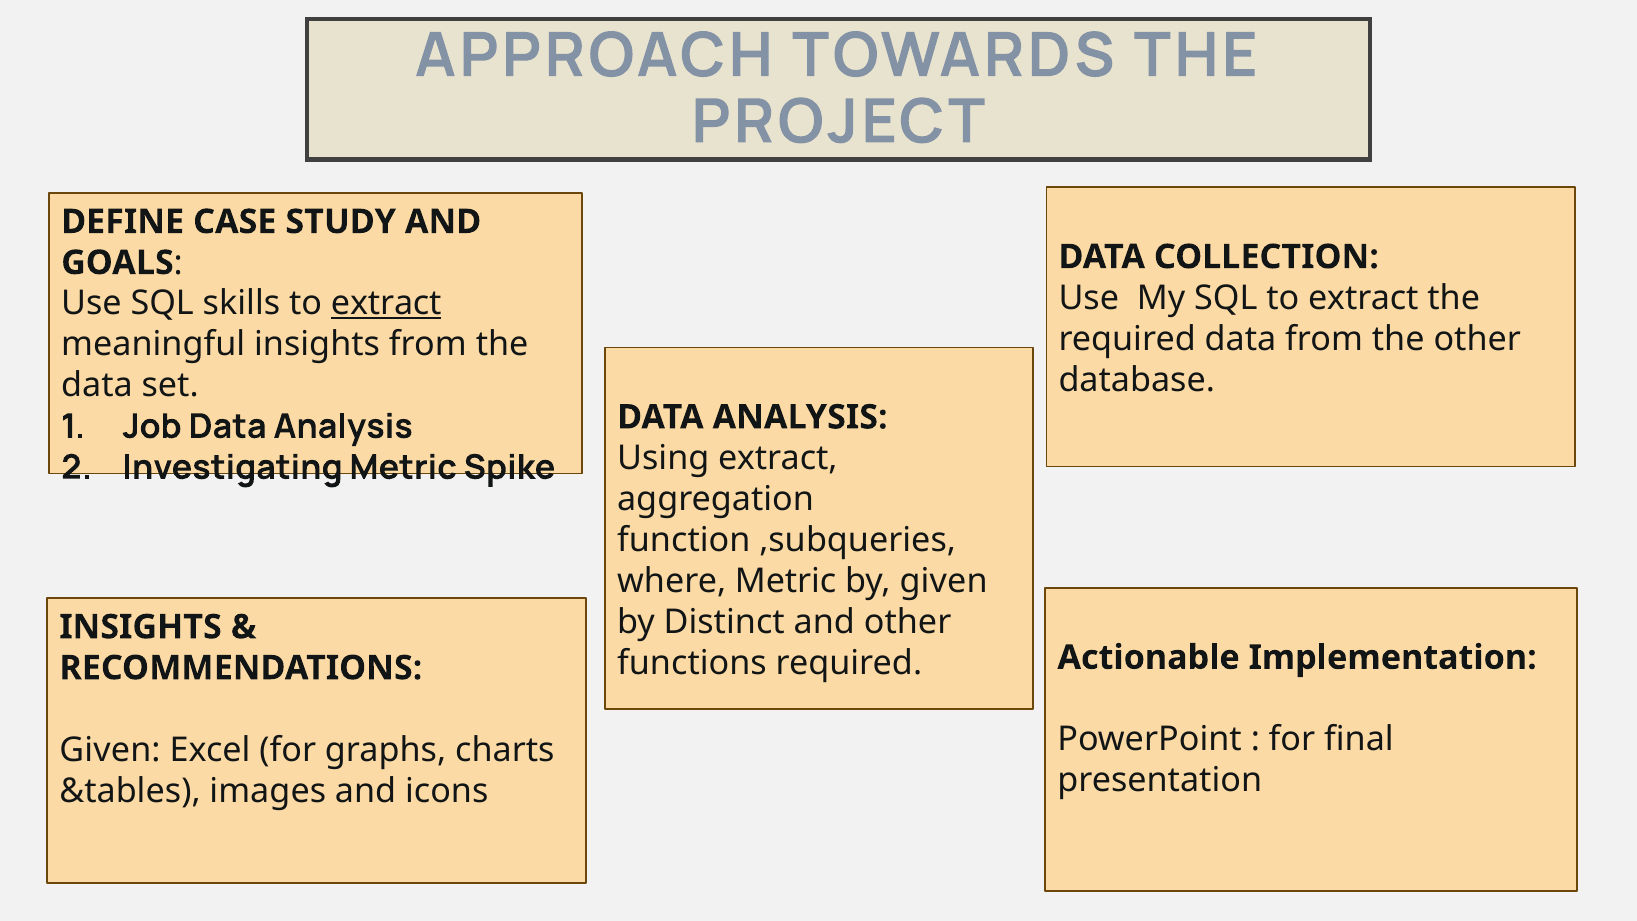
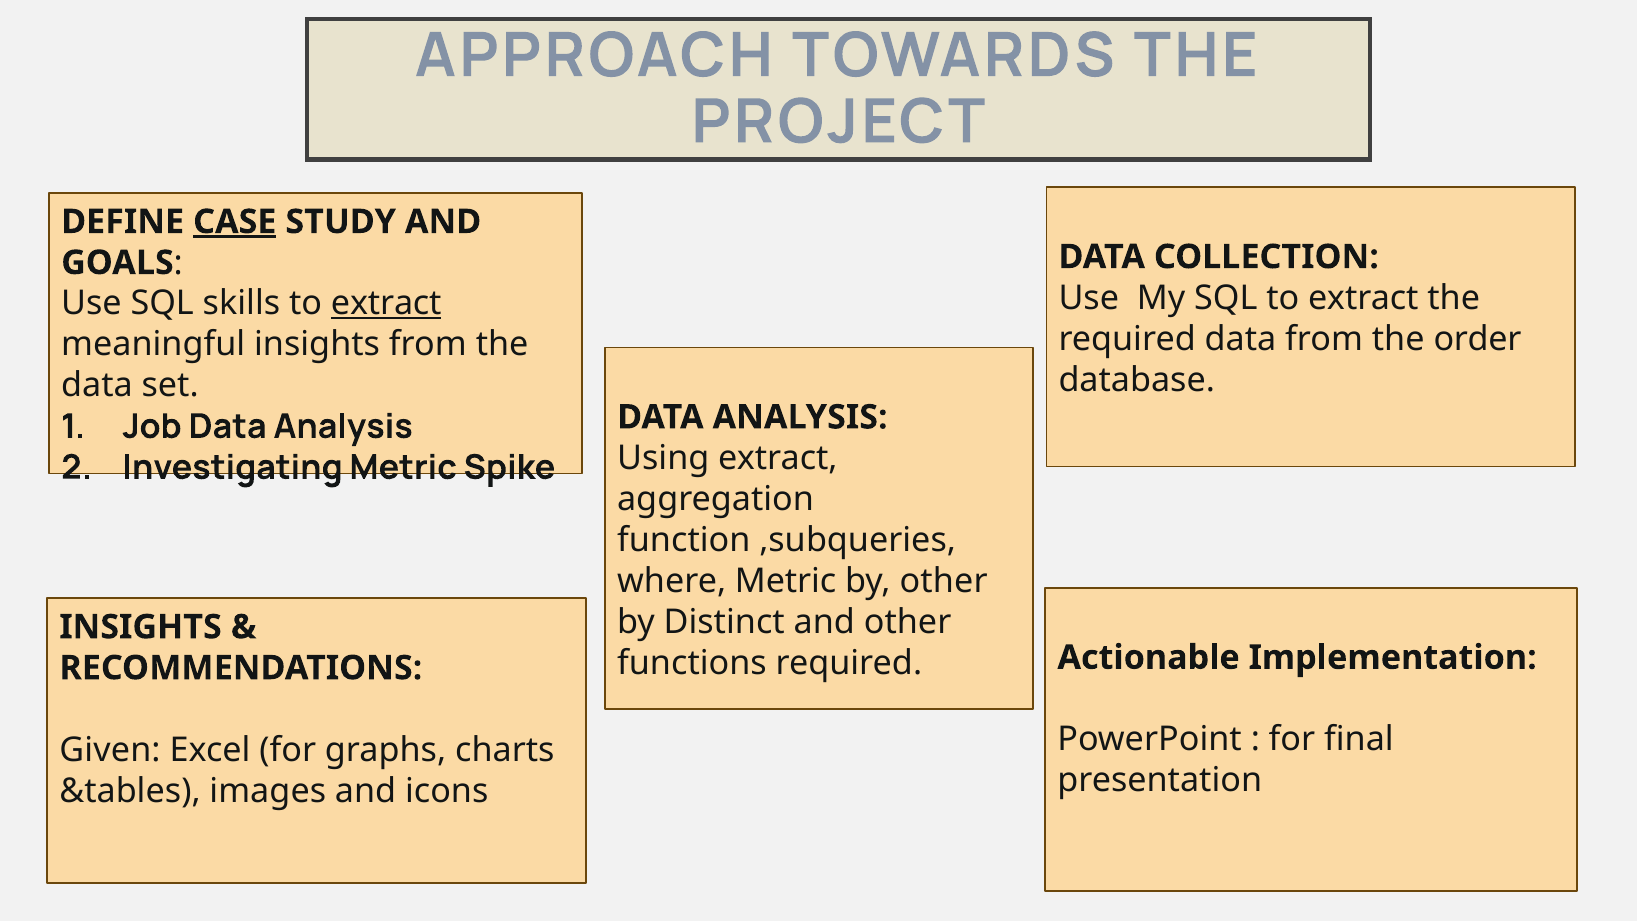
CASE underline: none -> present (235, 222)
the other: other -> order (1477, 339)
by given: given -> other (944, 581)
